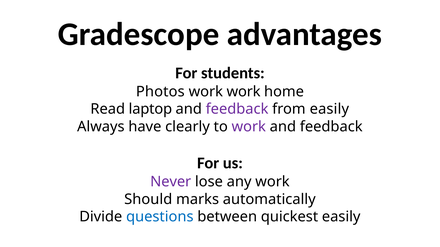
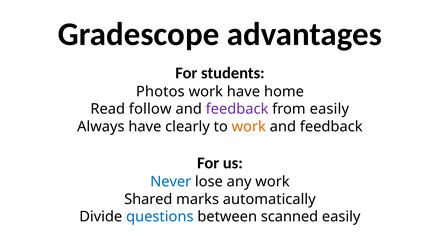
work work: work -> have (243, 92)
laptop: laptop -> follow (150, 109)
work colour: purple -> orange (249, 127)
Never colour: purple -> blue (171, 182)
Should: Should -> Shared (148, 200)
quickest: quickest -> scanned (290, 217)
